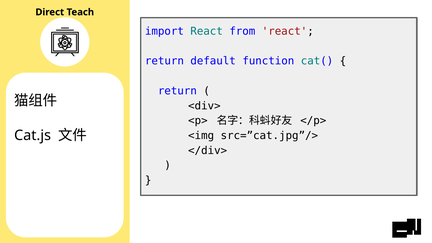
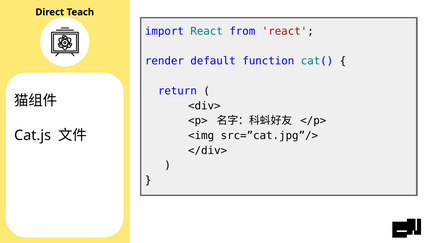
return: return -> render (164, 61)
